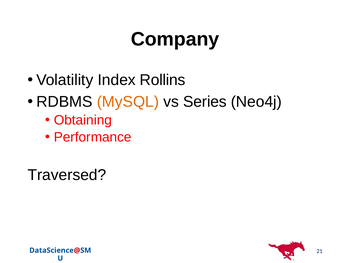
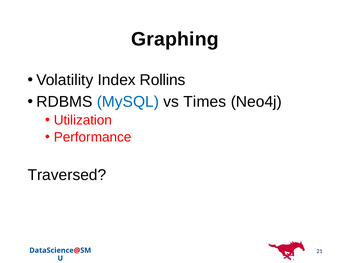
Company: Company -> Graphing (175, 39)
MySQL colour: orange -> blue (128, 102)
Series: Series -> Times (205, 102)
Obtaining: Obtaining -> Utilization (83, 120)
